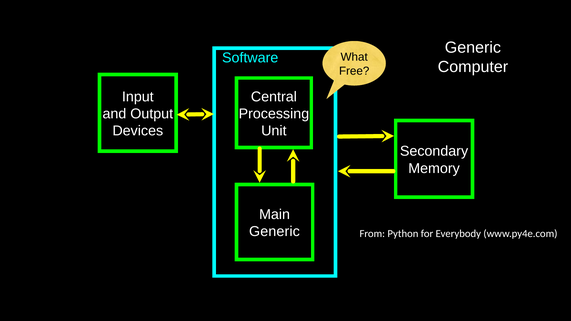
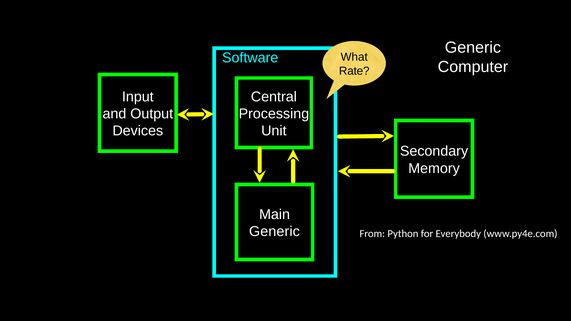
Free: Free -> Rate (354, 71)
